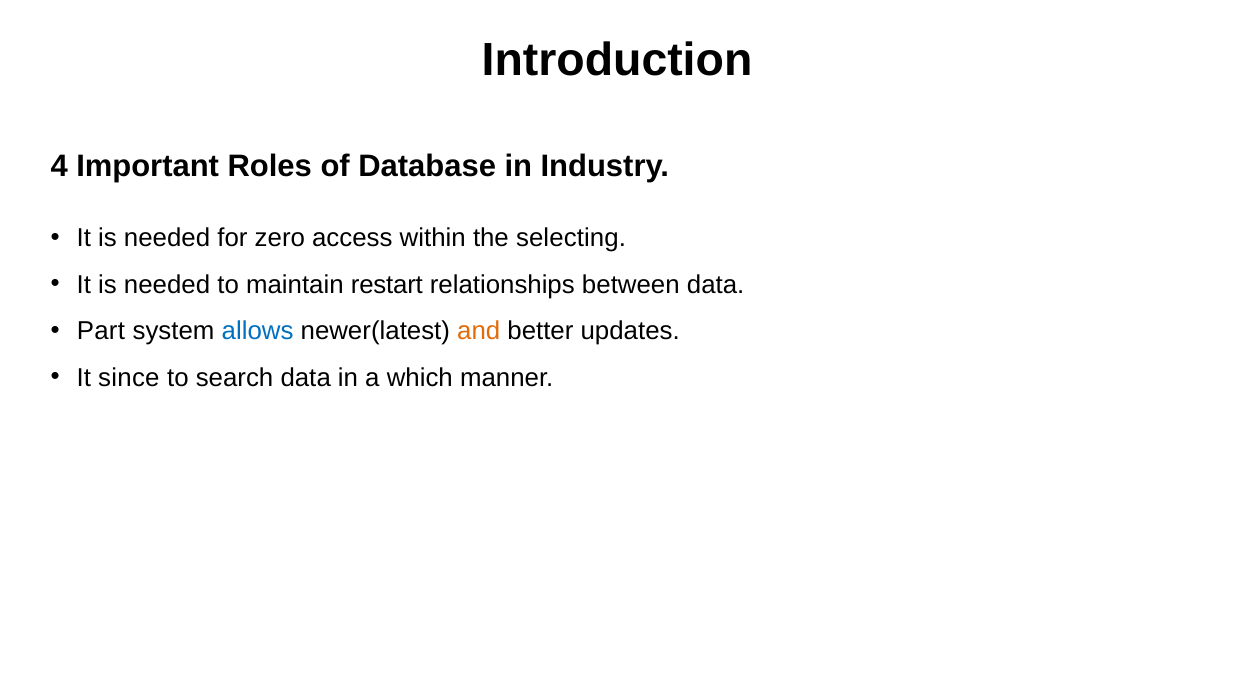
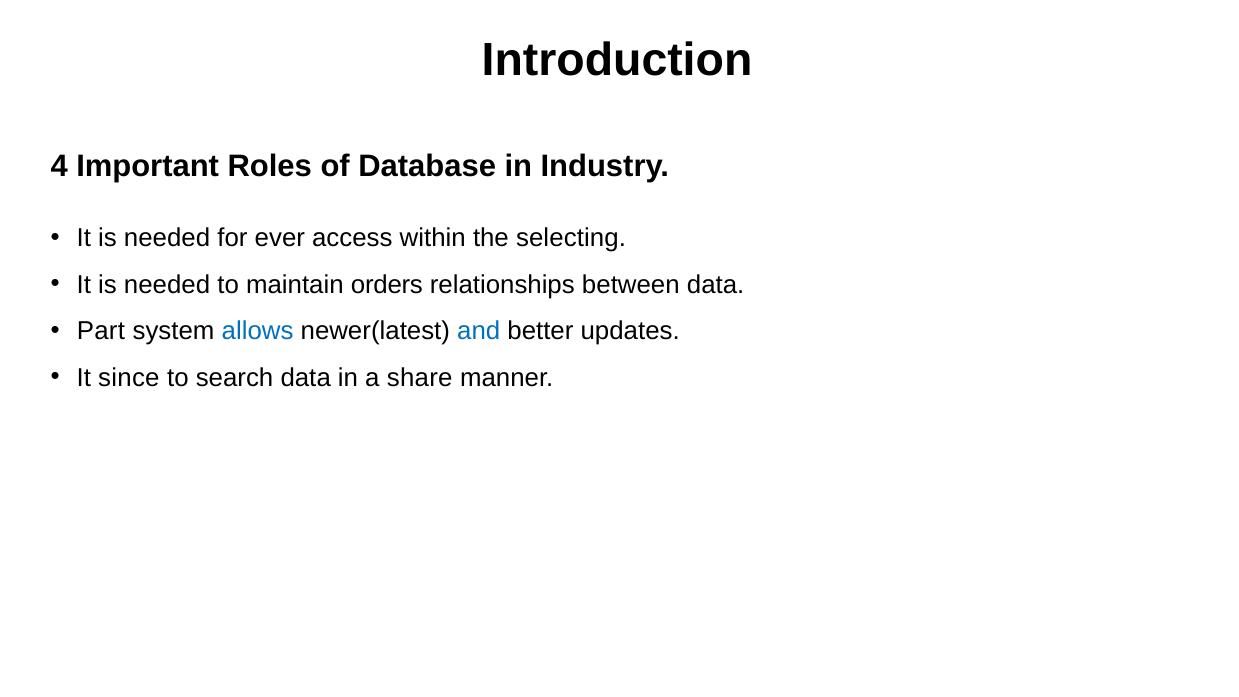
zero: zero -> ever (280, 238)
restart: restart -> orders (387, 285)
and colour: orange -> blue (479, 331)
which: which -> share (420, 378)
